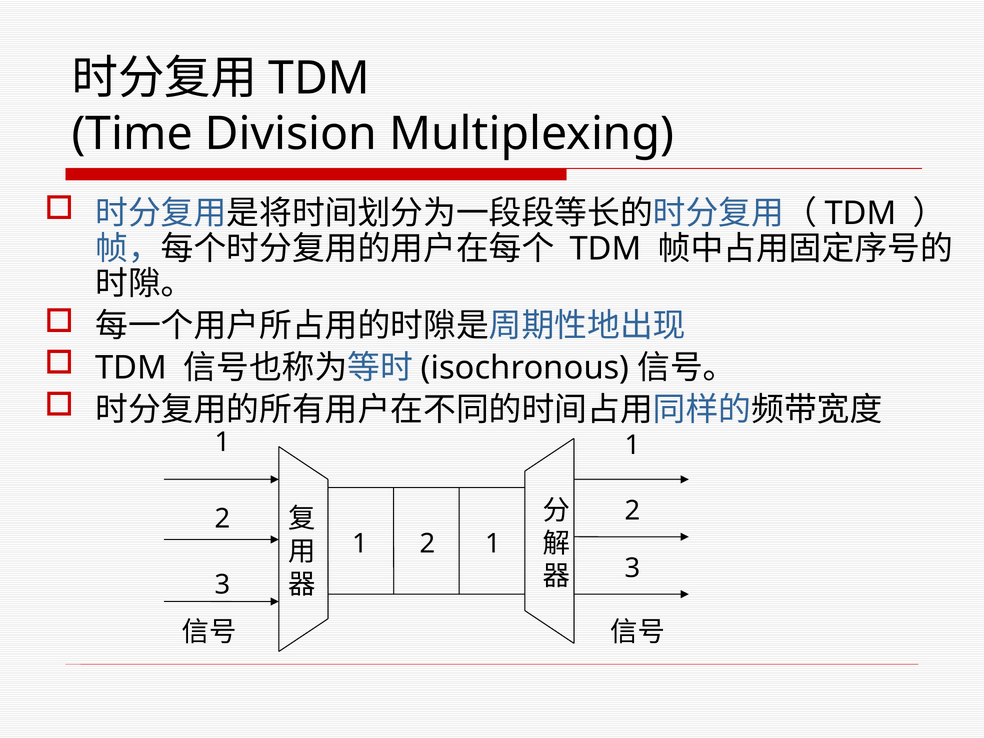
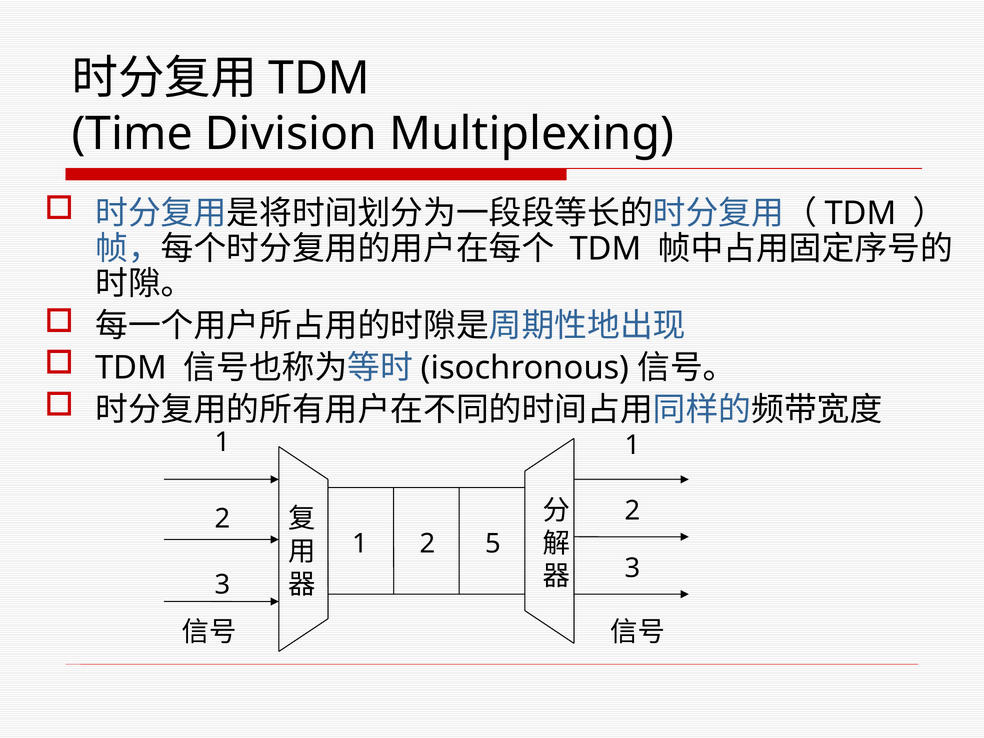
2 1: 1 -> 5 (493, 544)
